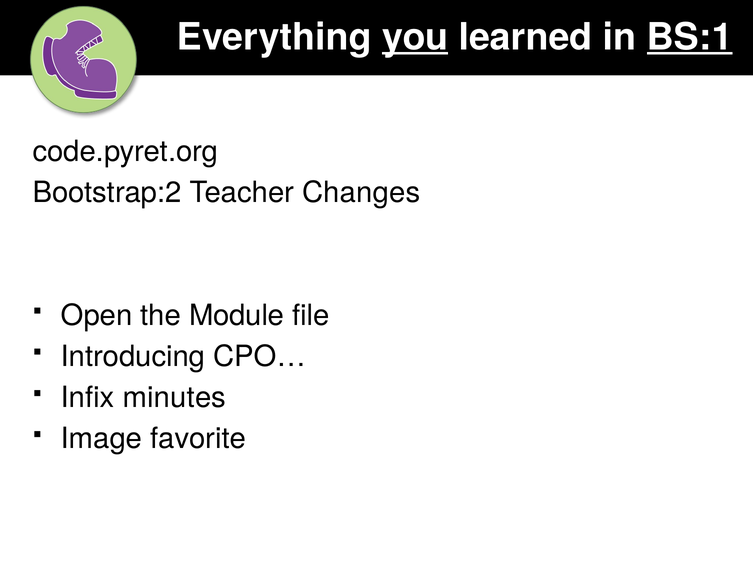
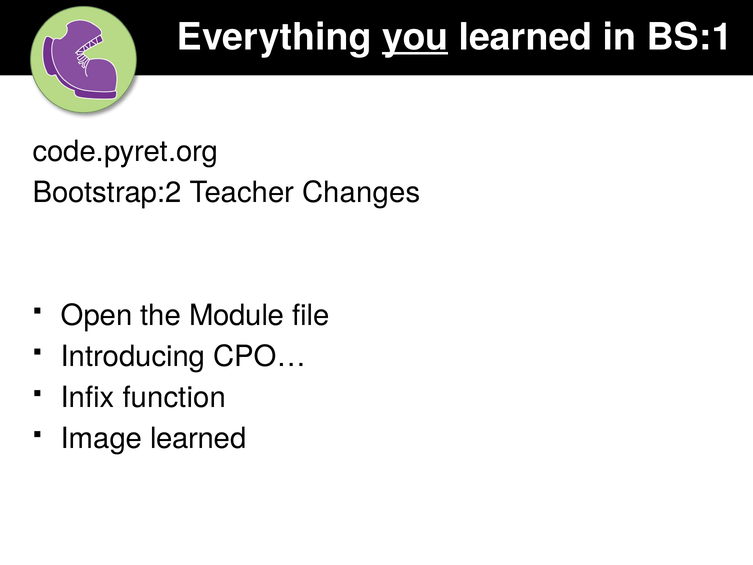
BS:1 underline: present -> none (690, 37)
minutes: minutes -> function (174, 398)
Image favorite: favorite -> learned (198, 439)
